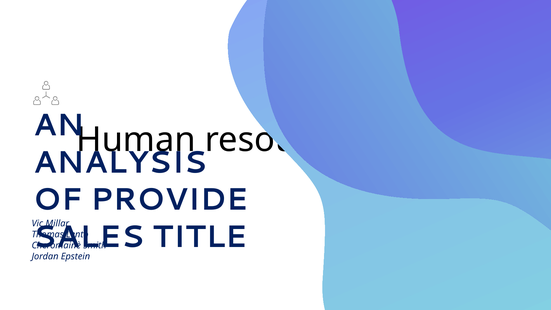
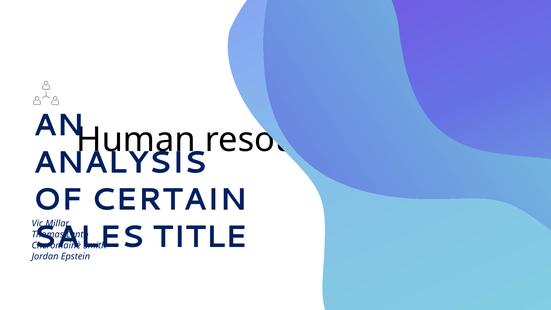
PROVIDE: PROVIDE -> CERTAIN (169, 200)
